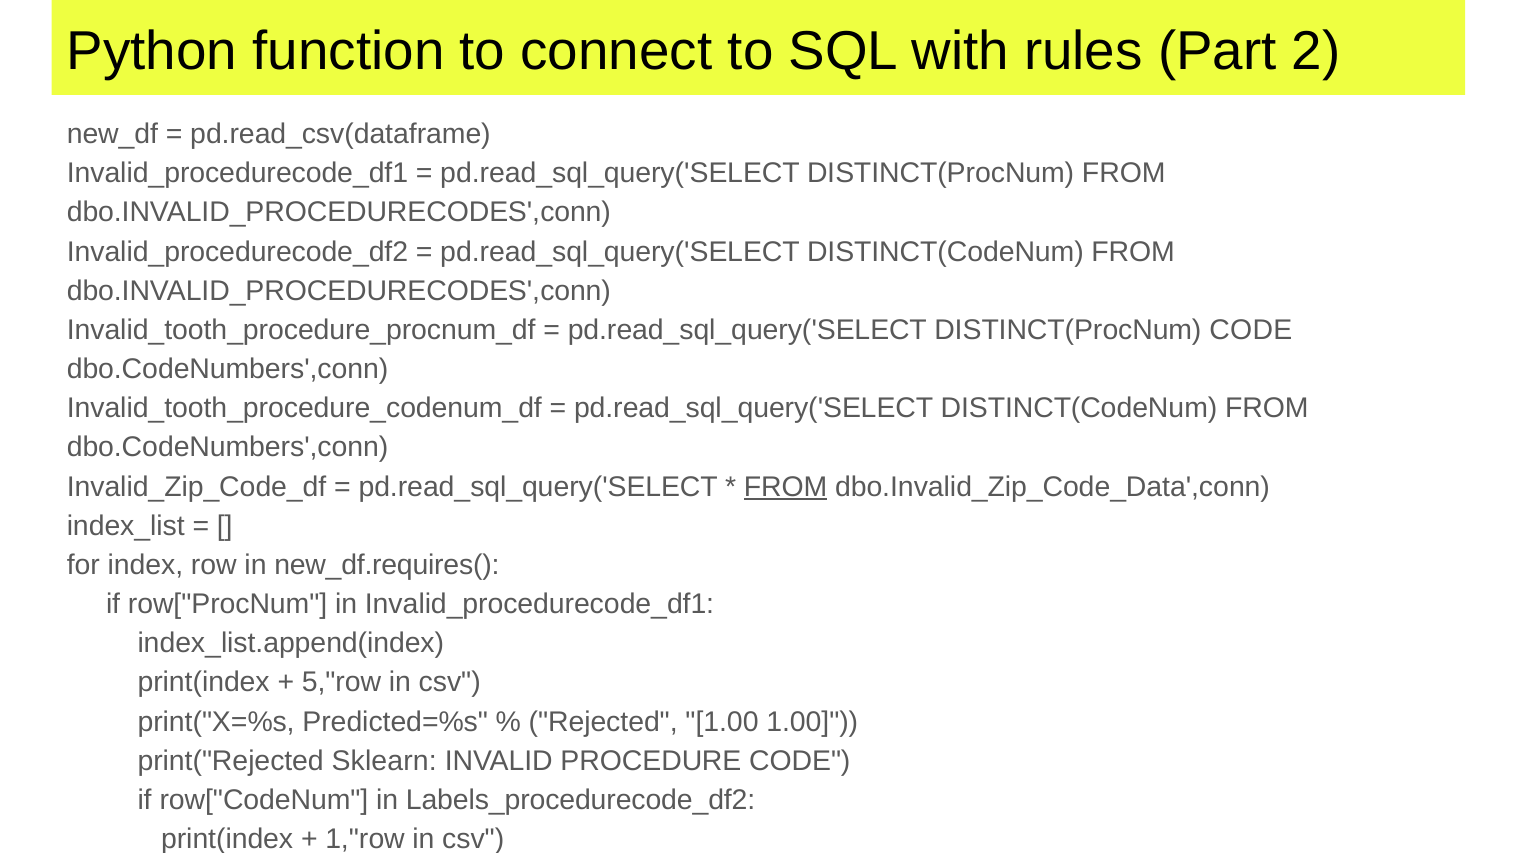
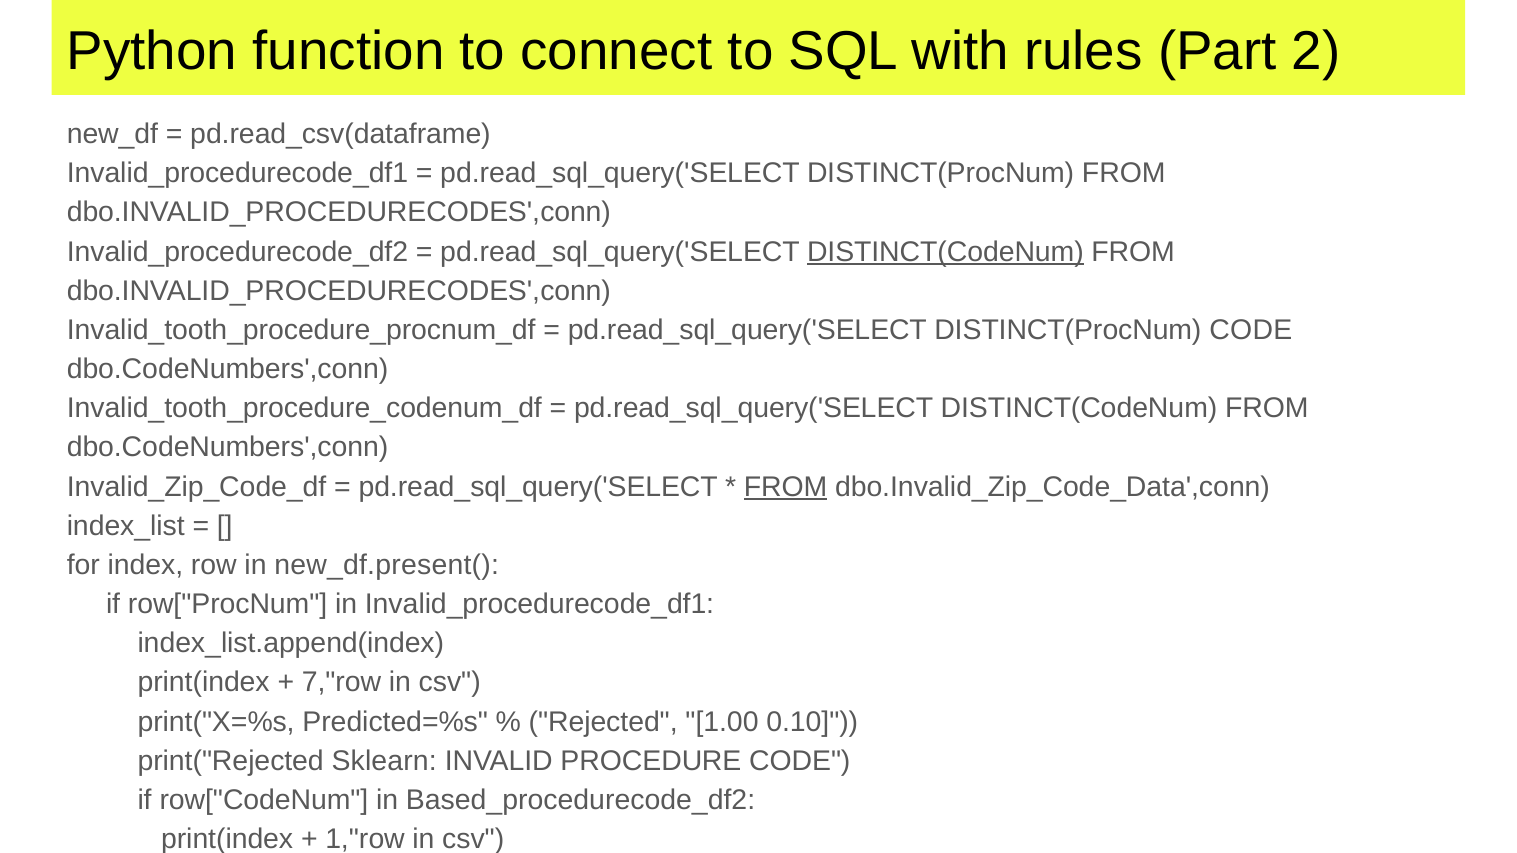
DISTINCT(CodeNum underline: none -> present (945, 252)
new_df.requires(: new_df.requires( -> new_df.present( (387, 565)
5,"row: 5,"row -> 7,"row (341, 683)
1.00 1.00: 1.00 -> 0.10 (812, 722)
Labels_procedurecode_df2: Labels_procedurecode_df2 -> Based_procedurecode_df2 (581, 800)
